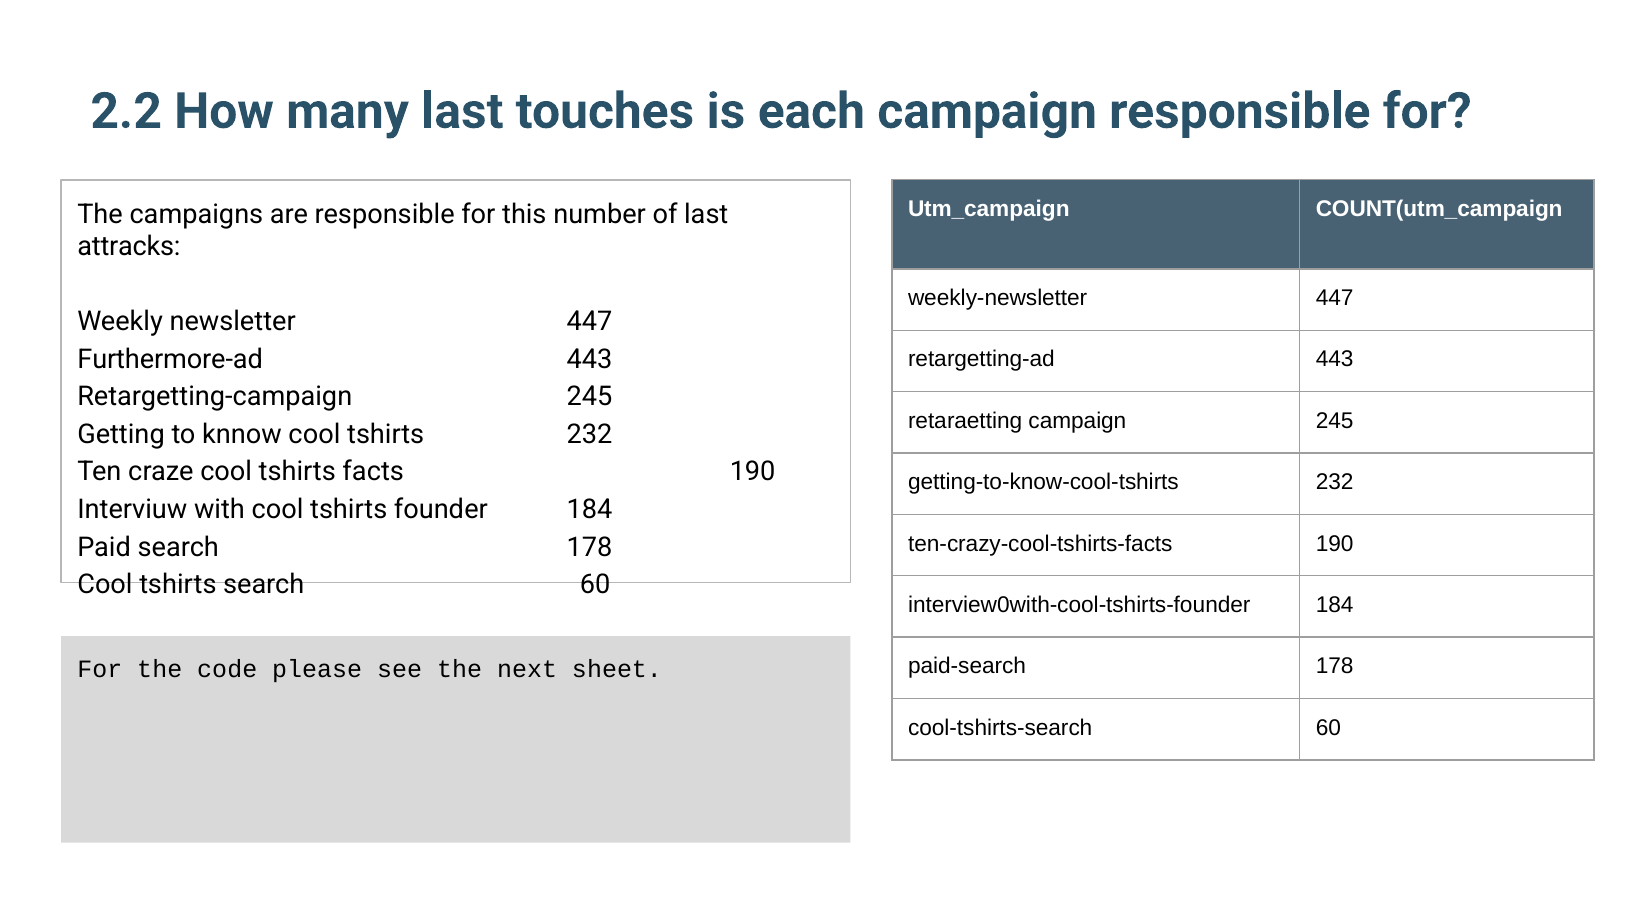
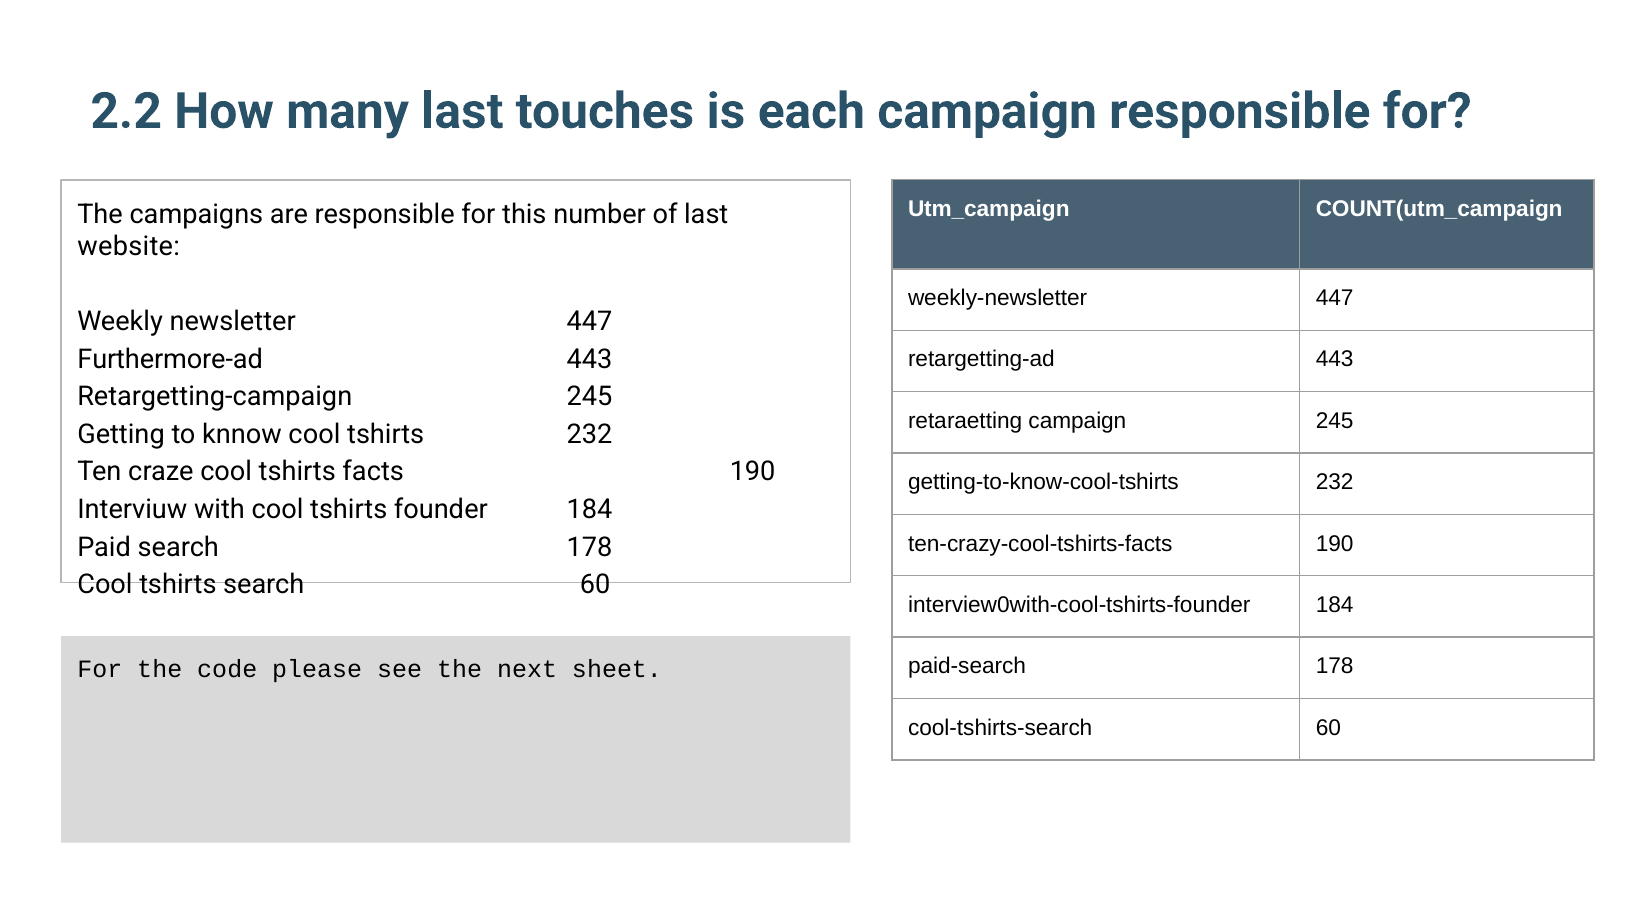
attracks: attracks -> website (129, 247)
